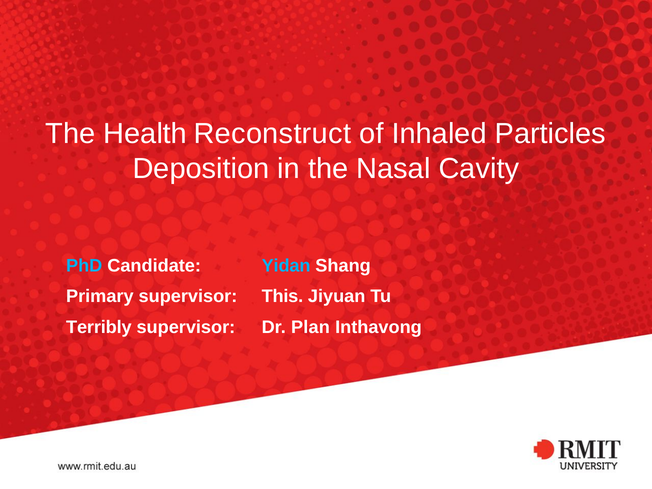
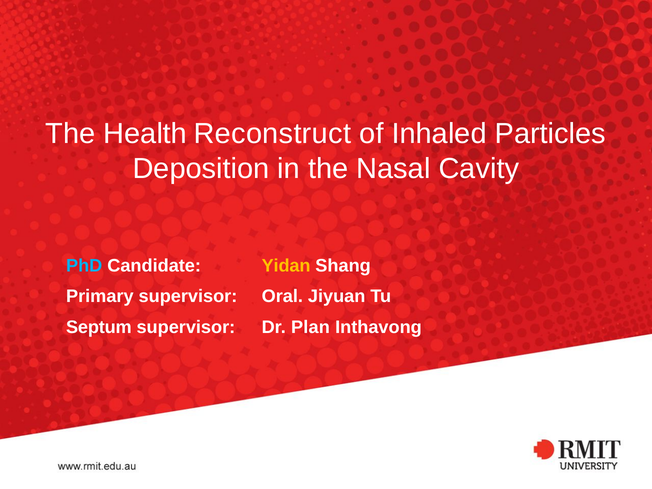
Yidan colour: light blue -> yellow (286, 266)
This: This -> Oral (282, 296)
Terribly: Terribly -> Septum (99, 327)
